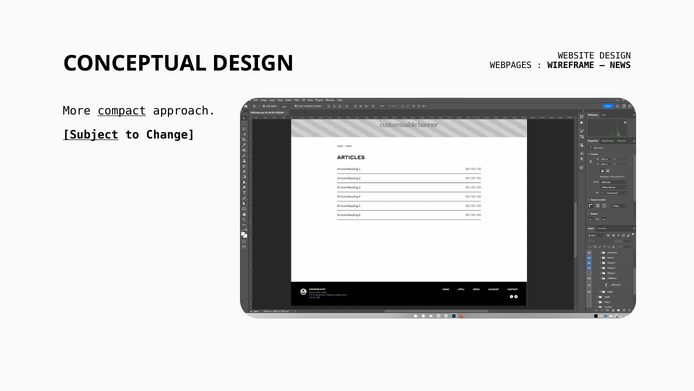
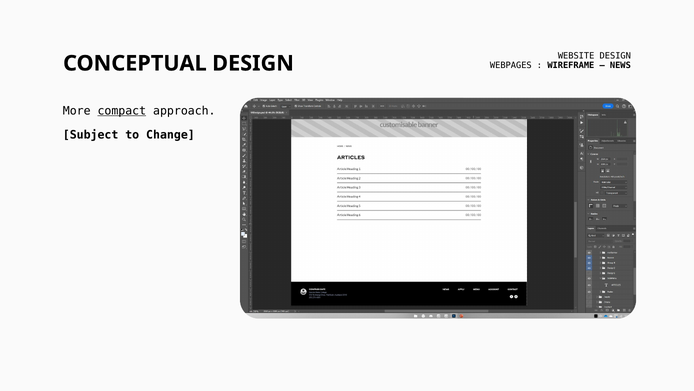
Subject underline: present -> none (91, 135)
